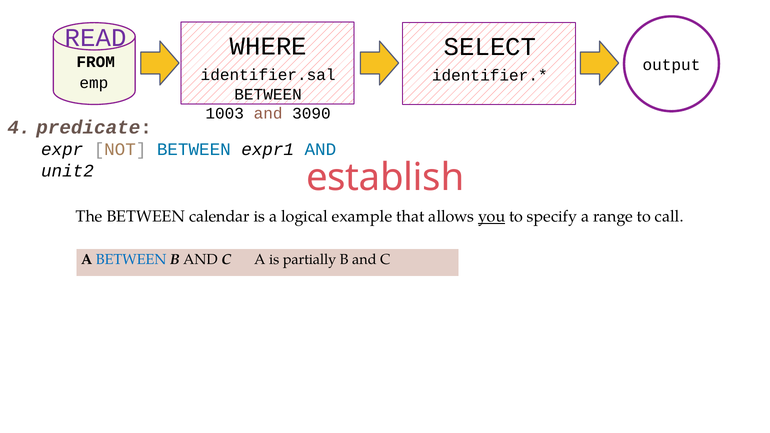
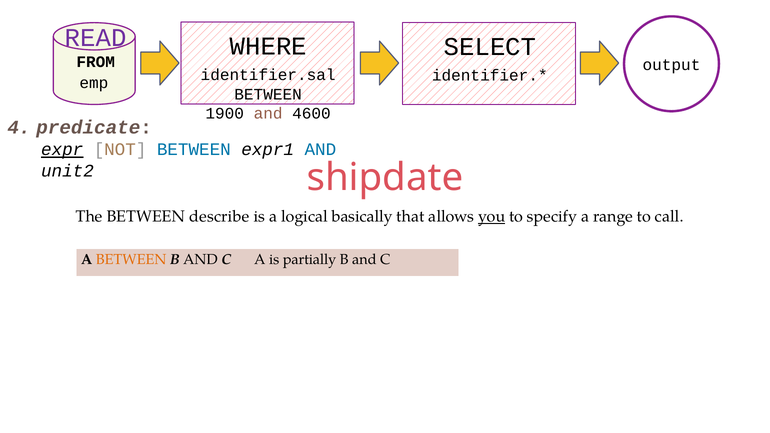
1003: 1003 -> 1900 (225, 114)
3090: 3090 -> 4600 (311, 114)
expr underline: none -> present (62, 150)
establish: establish -> shipdate (385, 178)
calendar: calendar -> describe (219, 217)
example: example -> basically (362, 217)
BETWEEN colour: blue -> orange (131, 260)
